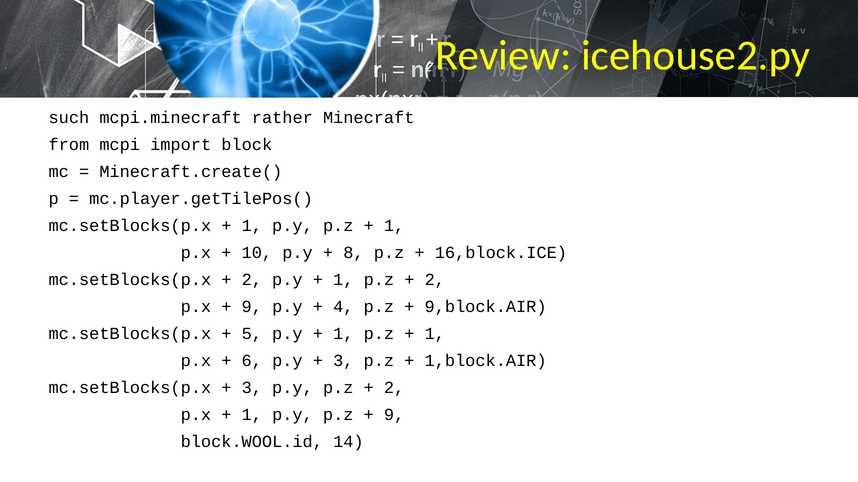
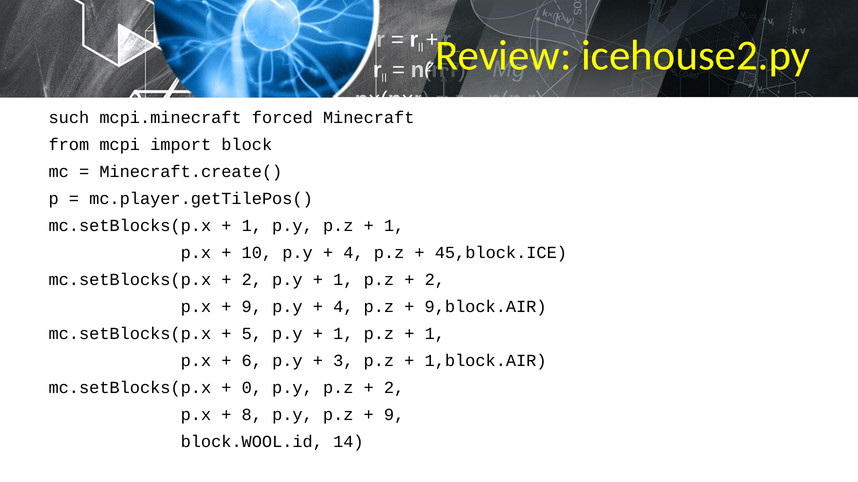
rather: rather -> forced (282, 118)
8: 8 -> 4 (353, 253)
16,block.ICE: 16,block.ICE -> 45,block.ICE (501, 253)
3: 3 -> 0 (252, 388)
1: 1 -> 8 (252, 415)
